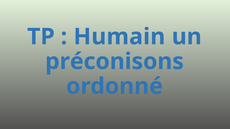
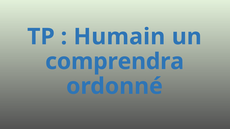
préconisons: préconisons -> comprendra (115, 62)
